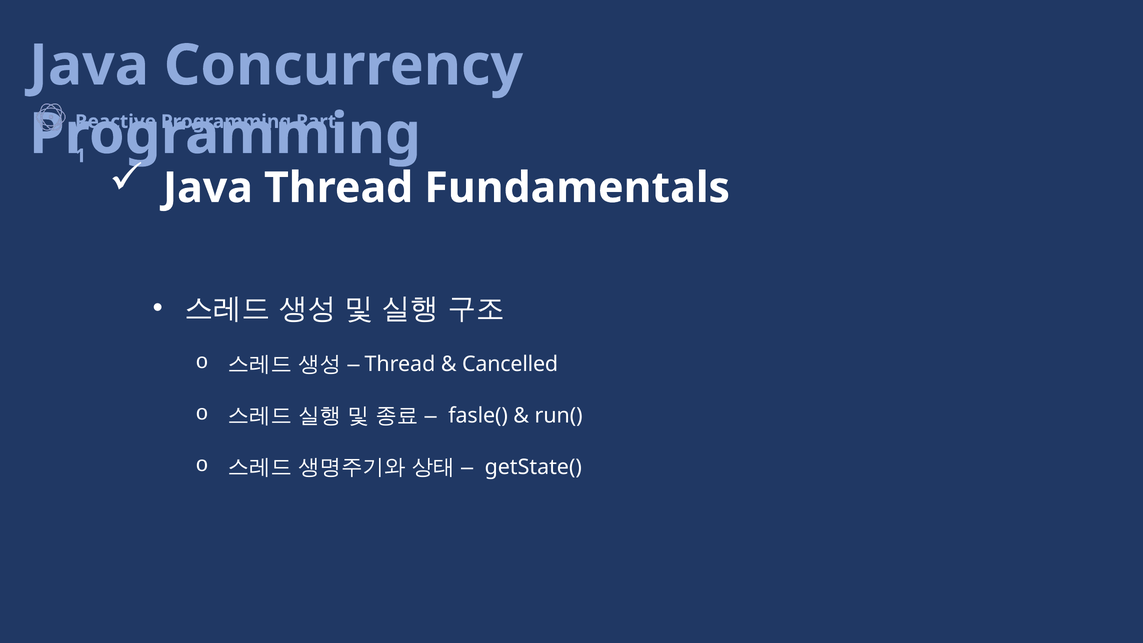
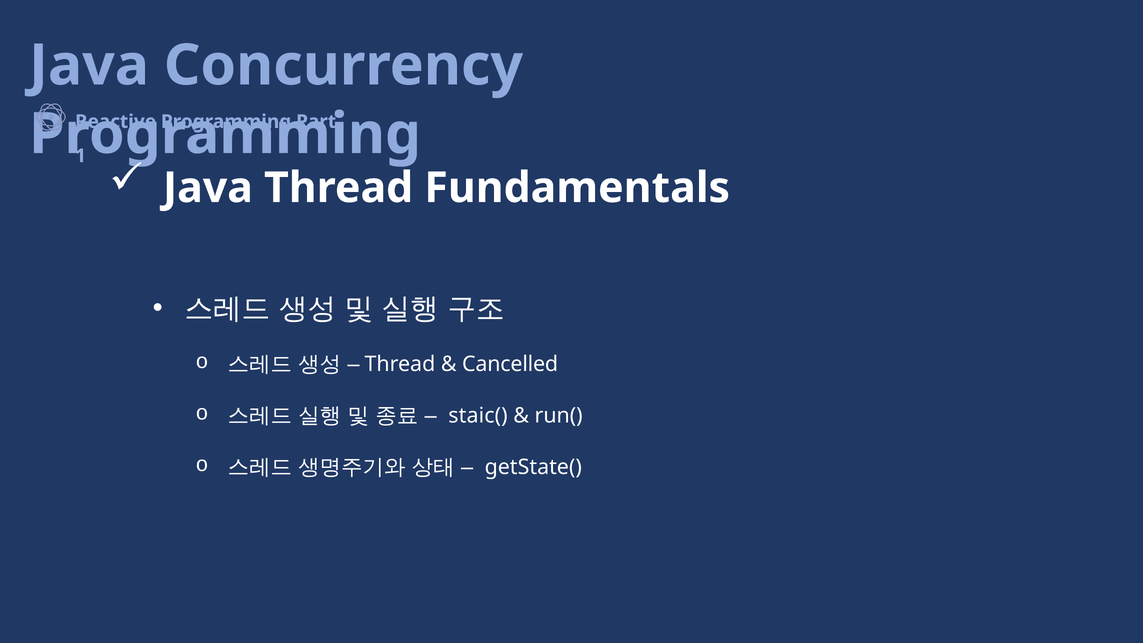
fasle(: fasle( -> staic( (478, 416)
